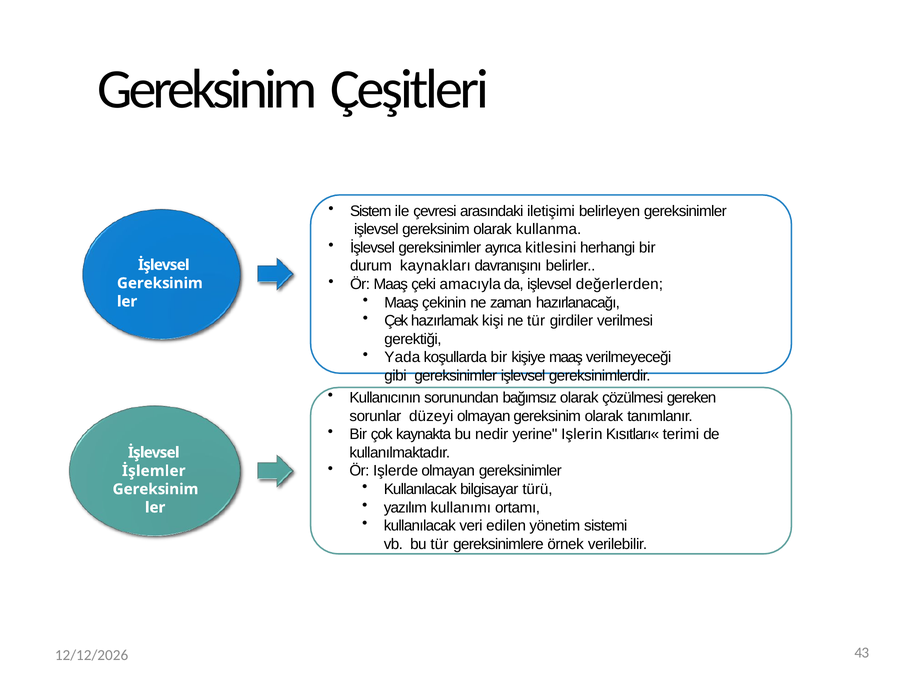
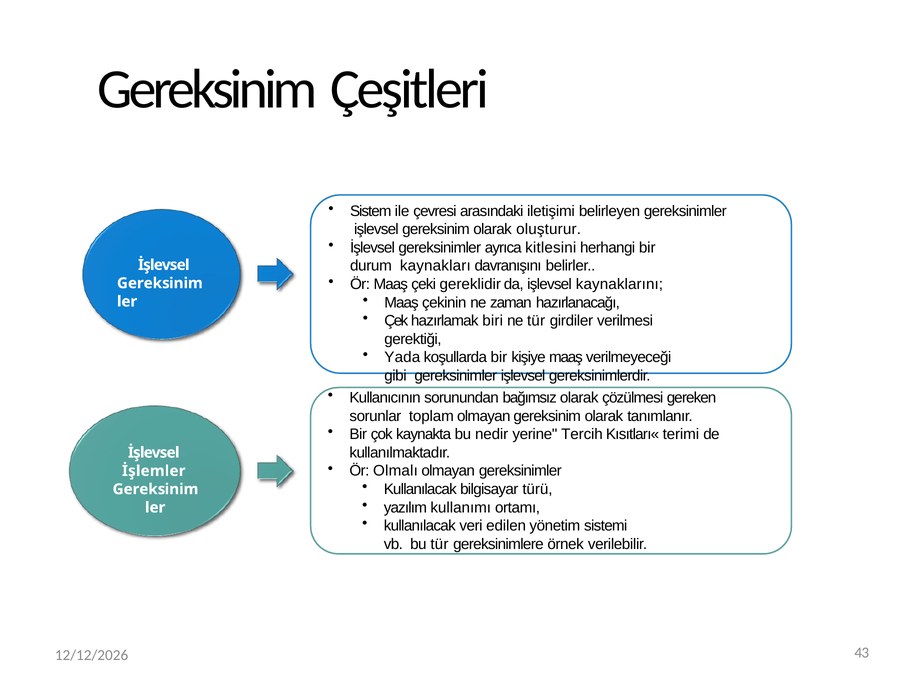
kullanma: kullanma -> oluşturur (549, 229)
amacıyla: amacıyla -> gereklidir (470, 284)
değerlerden: değerlerden -> kaynaklarını (619, 284)
kişi: kişi -> biri (493, 321)
düzeyi: düzeyi -> toplam (431, 416)
Işlerin: Işlerin -> Tercih (582, 435)
Işlerde: Işlerde -> Olmalı (395, 471)
